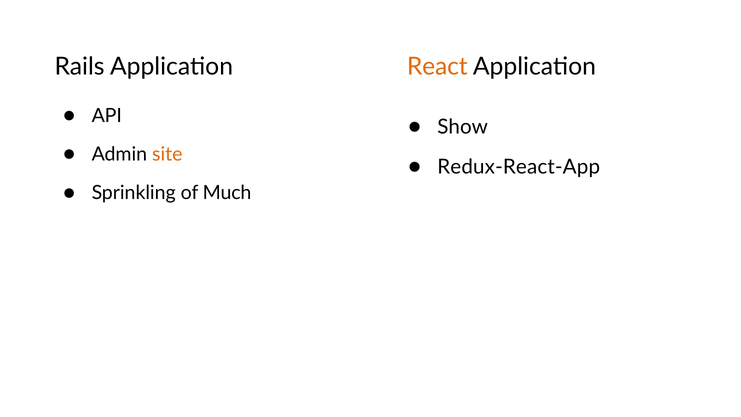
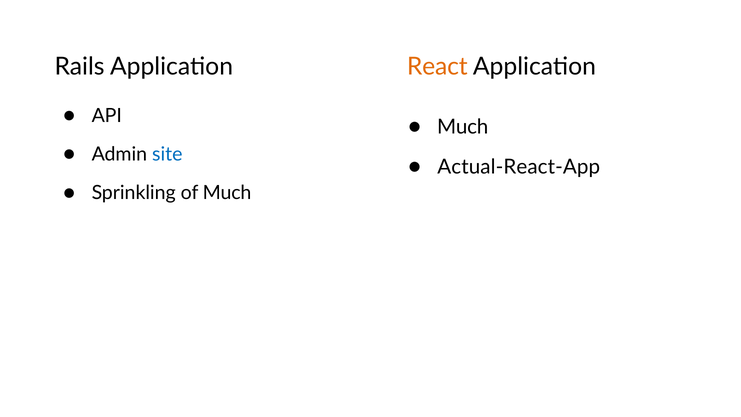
Show: Show -> Much (463, 127)
site colour: orange -> blue (167, 154)
Redux-React-App: Redux-React-App -> Actual-React-App (519, 167)
